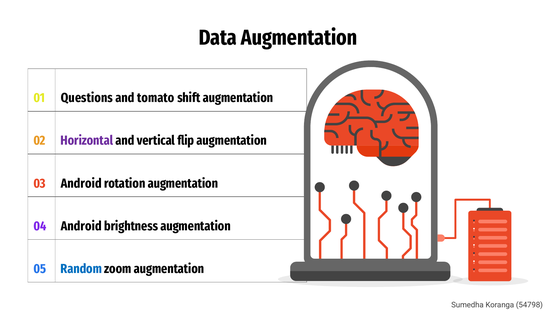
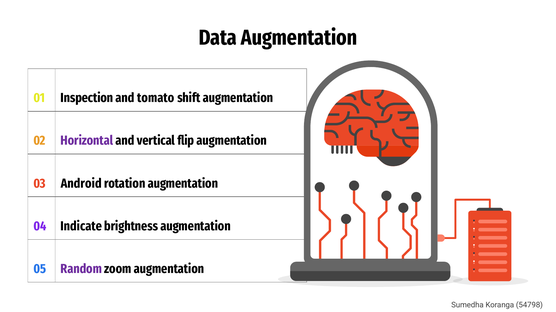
Questions: Questions -> Inspection (87, 98)
04 Android: Android -> Indicate (81, 227)
Random colour: blue -> purple (81, 269)
